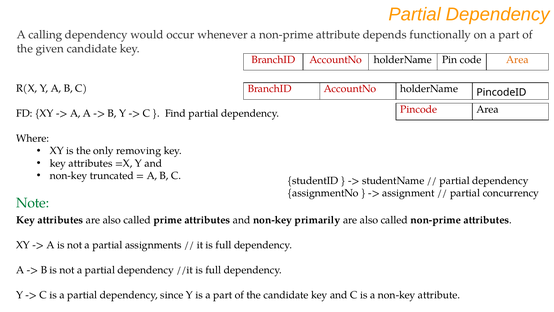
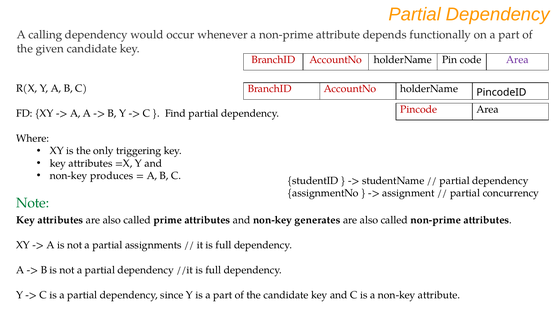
Area colour: orange -> purple (517, 60)
removing: removing -> triggering (139, 151)
truncated: truncated -> produces (112, 176)
primarily: primarily -> generates (317, 220)
